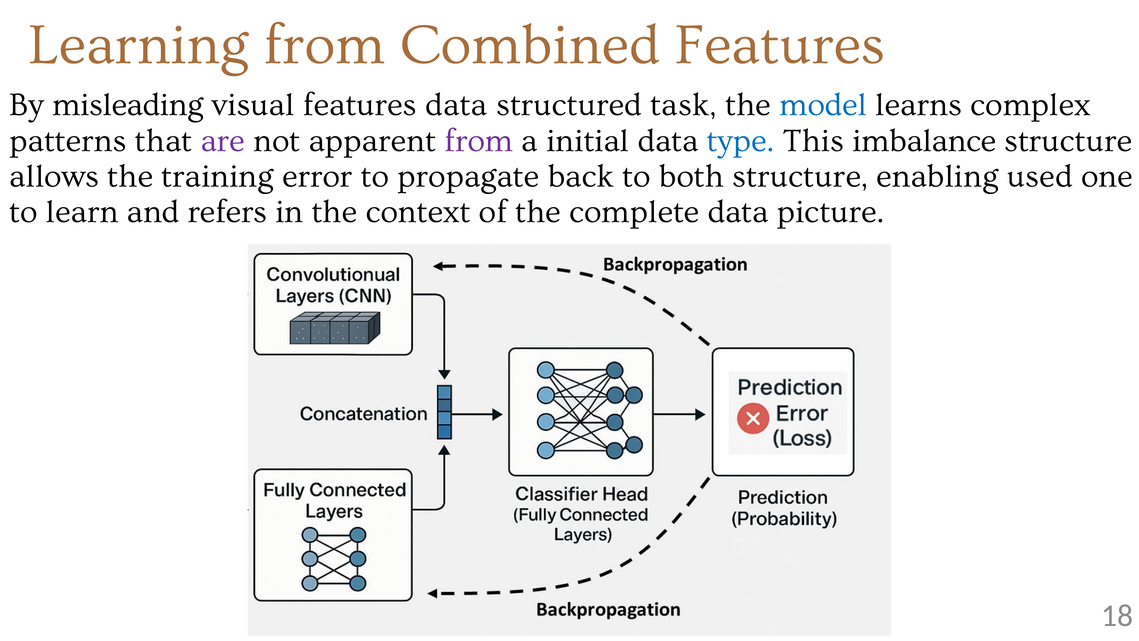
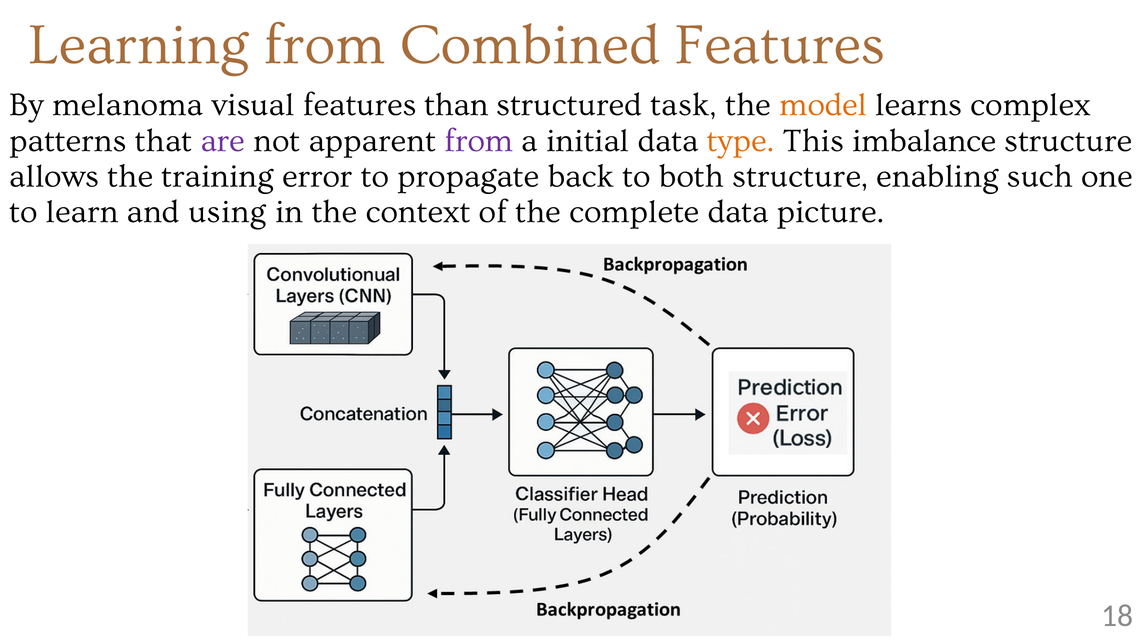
misleading: misleading -> melanoma (128, 105)
features data: data -> than (457, 105)
model colour: blue -> orange (823, 105)
type colour: blue -> orange (741, 140)
used: used -> such (1040, 176)
refers: refers -> using (227, 211)
